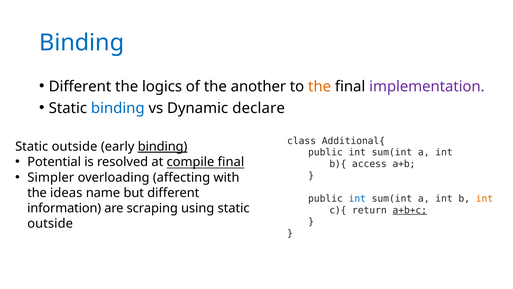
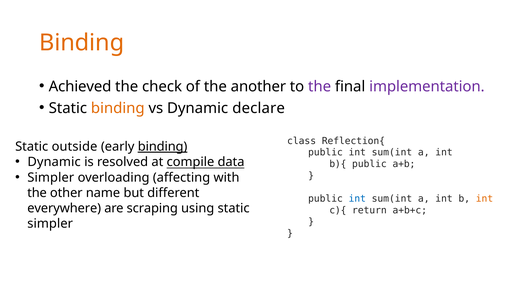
Binding colour: blue -> orange (82, 43)
Different: Different -> Achieved (80, 86)
logics: logics -> check (162, 86)
the colour: orange -> purple (320, 86)
binding colour: blue -> orange (118, 108)
Additional{: Additional{ -> Reflection{ (353, 141)
Potential: Potential -> Dynamic (54, 162)
compile final: final -> data (231, 162)
b){ access: access -> public (369, 164)
ideas: ideas -> other (66, 193)
information: information -> everywhere (64, 208)
a+b+c underline: present -> none (410, 210)
outside: outside -> simpler (50, 223)
